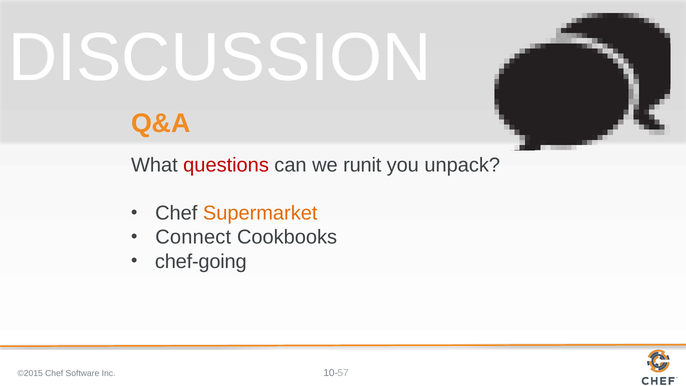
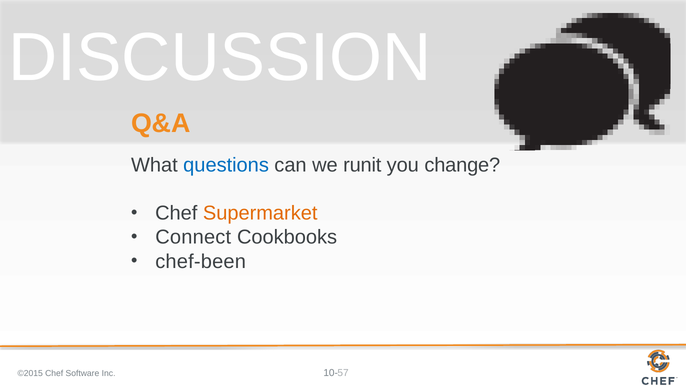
questions colour: red -> blue (226, 165)
unpack: unpack -> change (462, 165)
chef-going: chef-going -> chef-been (201, 261)
